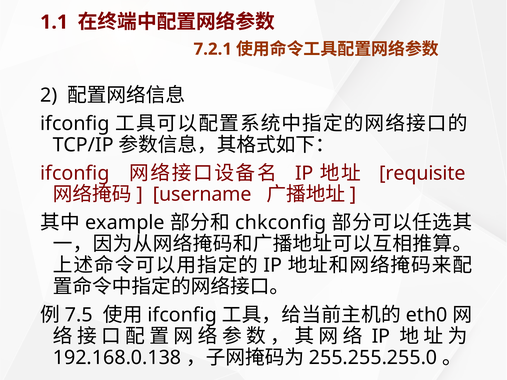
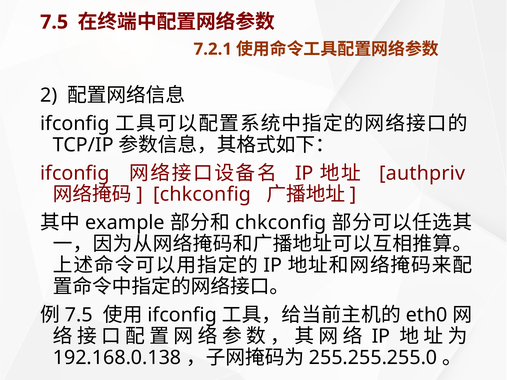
1.1: 1.1 -> 7.5 (54, 22)
requisite: requisite -> authpriv (422, 173)
username: username -> chkconfig (202, 195)
